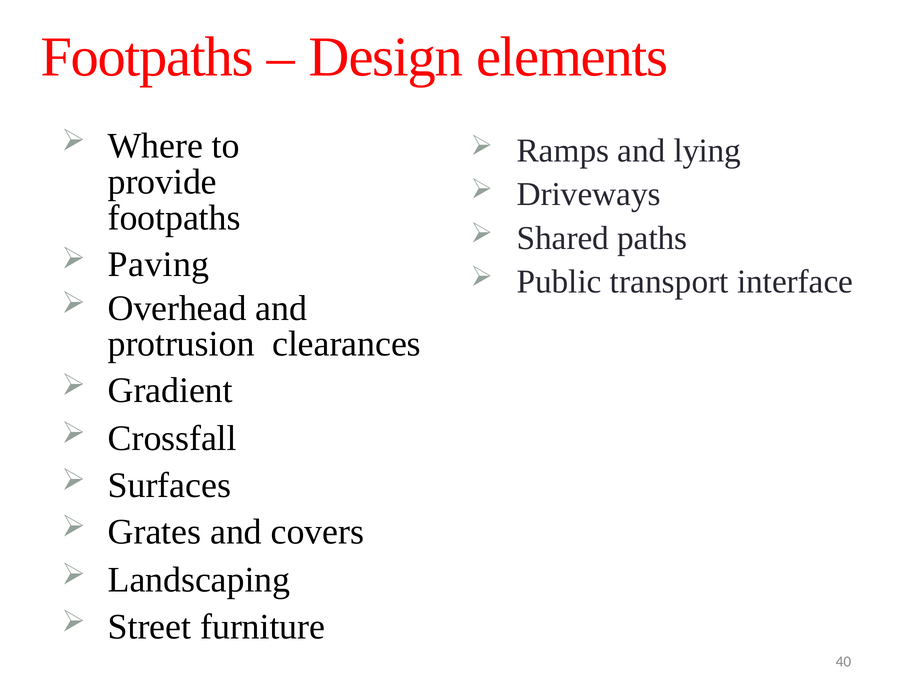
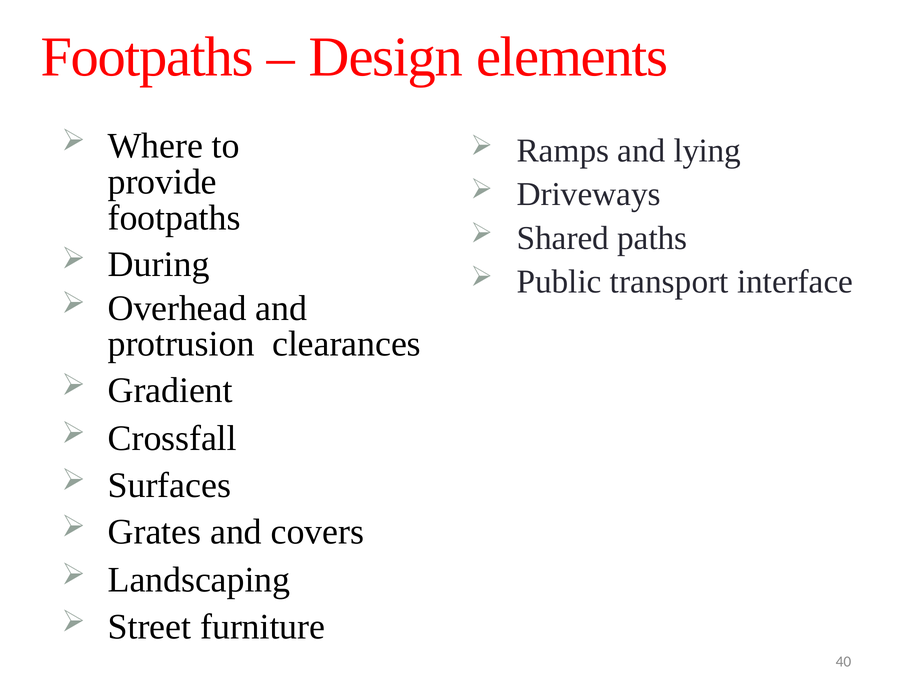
Paving: Paving -> During (159, 264)
